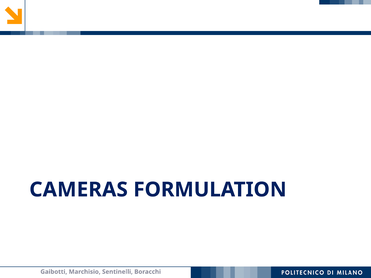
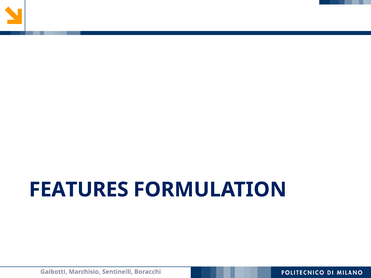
CAMERAS: CAMERAS -> FEATURES (79, 190)
